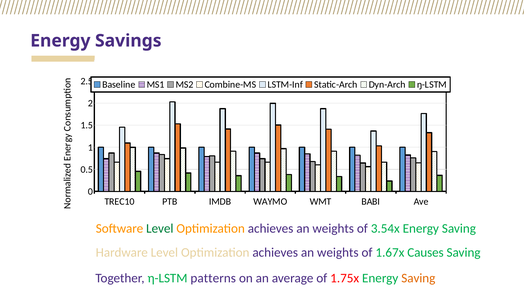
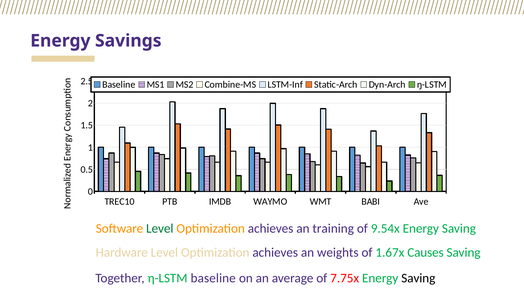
weights: weights -> training (333, 228)
3.54x: 3.54x -> 9.54x (385, 228)
η-LSTM patterns: patterns -> baseline (213, 278)
1.75x: 1.75x -> 7.75x (345, 278)
Saving colour: orange -> black (418, 278)
